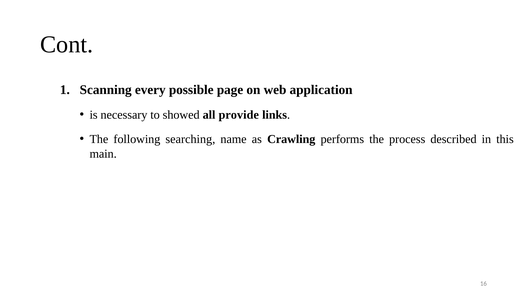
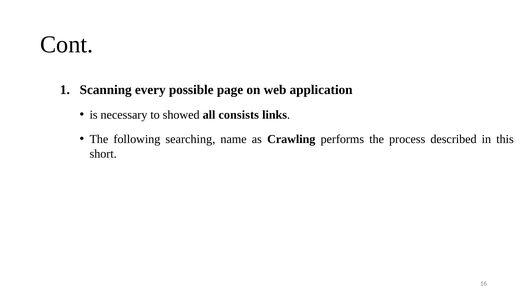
provide: provide -> consists (239, 115)
main: main -> short (103, 154)
